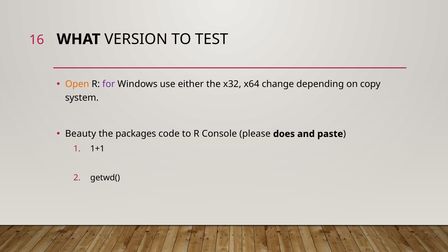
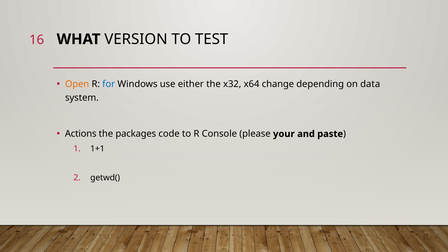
for colour: purple -> blue (109, 84)
copy: copy -> data (370, 84)
Beauty: Beauty -> Actions (81, 134)
does: does -> your (284, 134)
